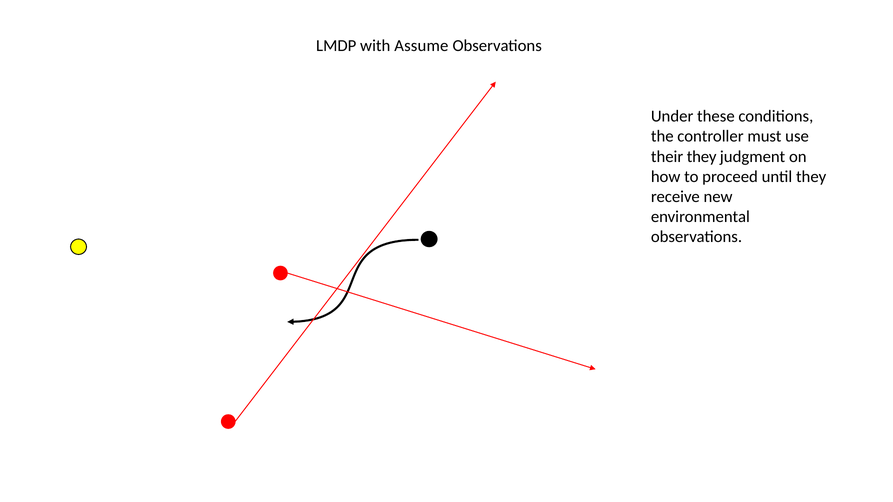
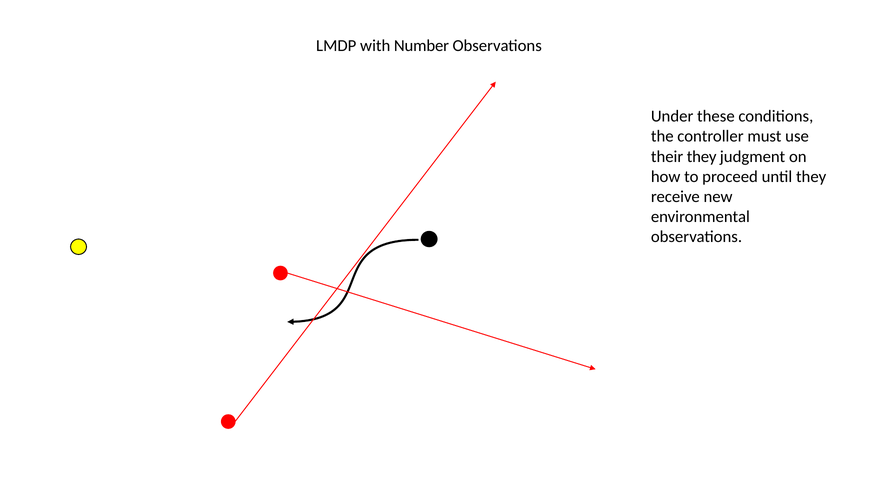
Assume: Assume -> Number (422, 46)
